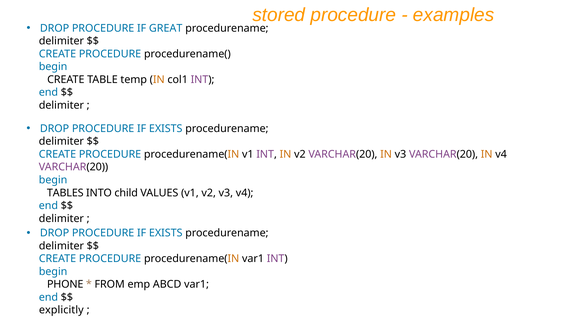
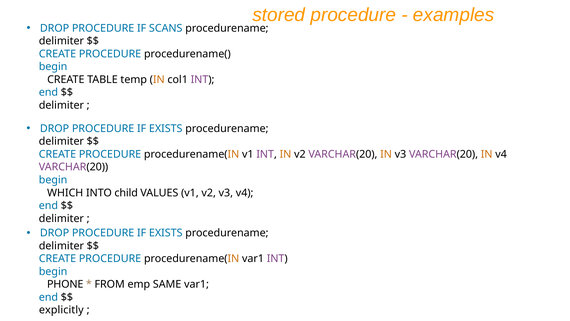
GREAT: GREAT -> SCANS (166, 28)
TABLES: TABLES -> WHICH (65, 193)
ABCD: ABCD -> SAME (167, 284)
